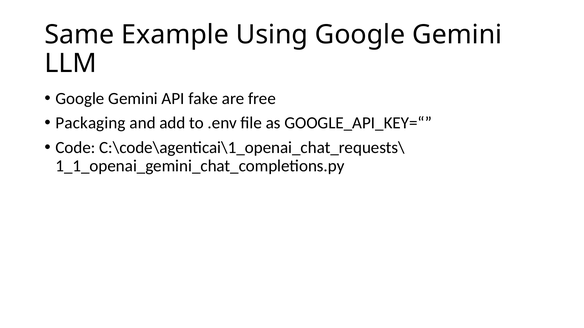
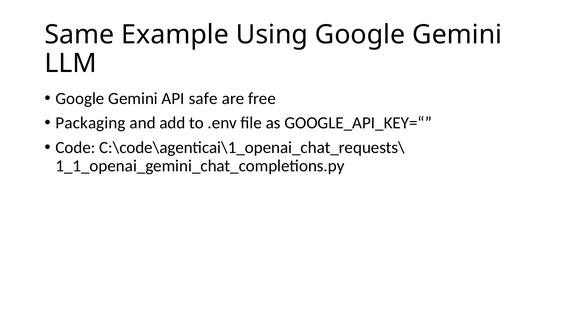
fake: fake -> safe (203, 99)
